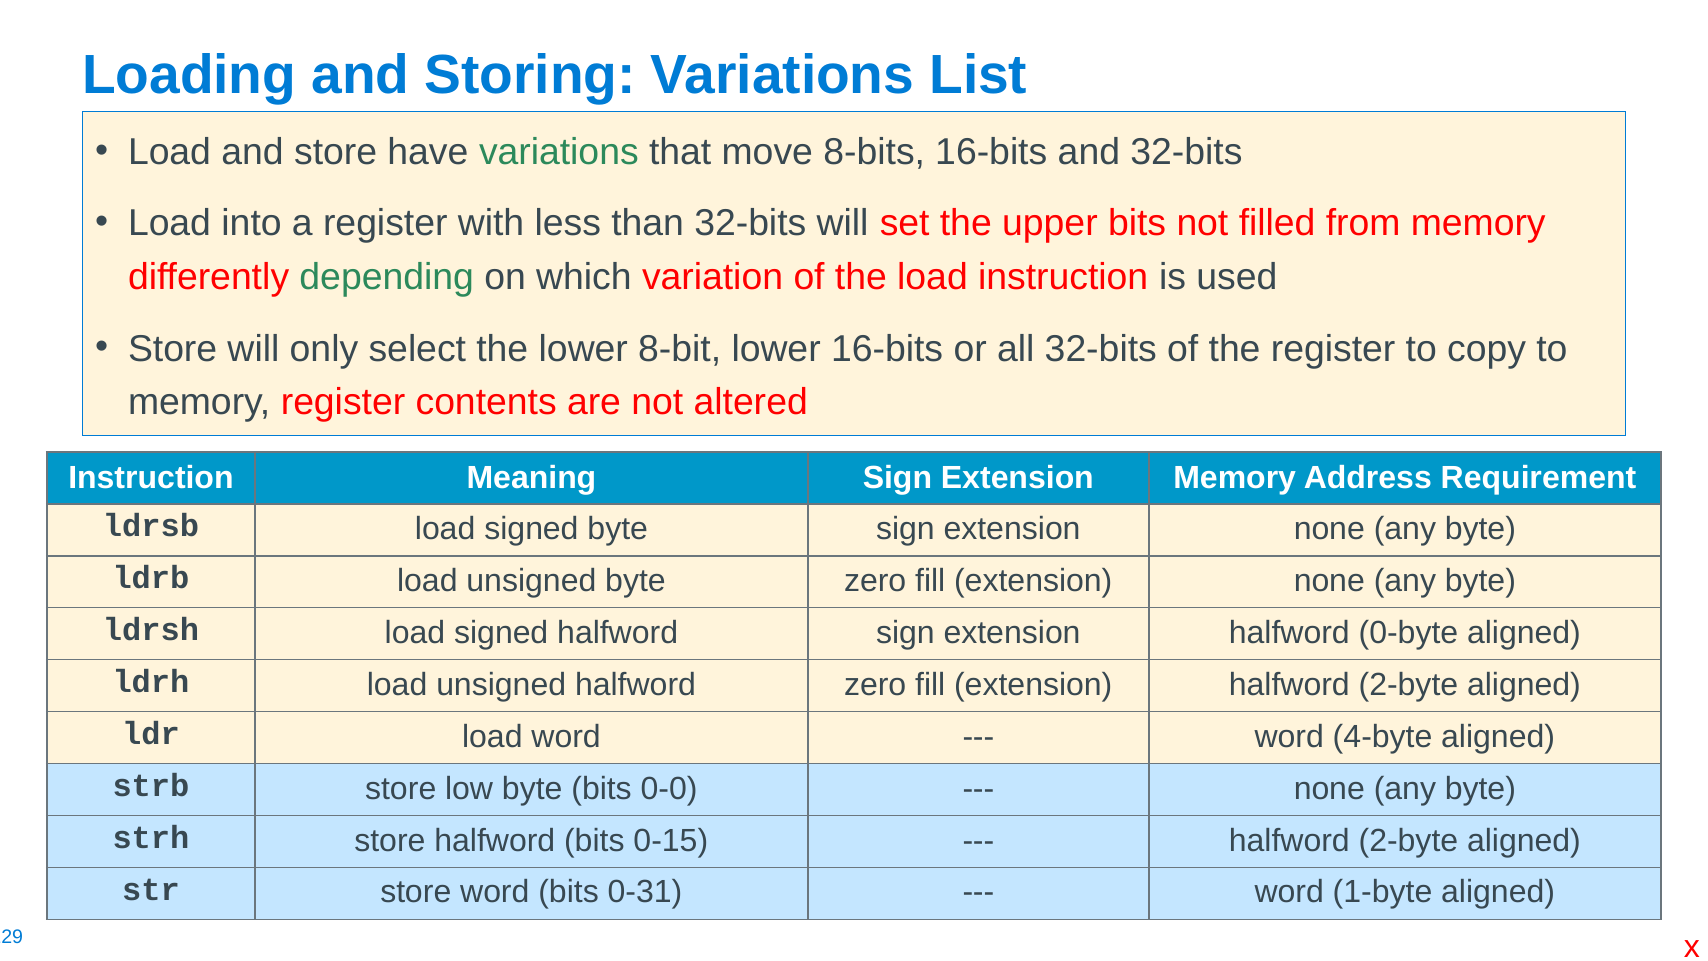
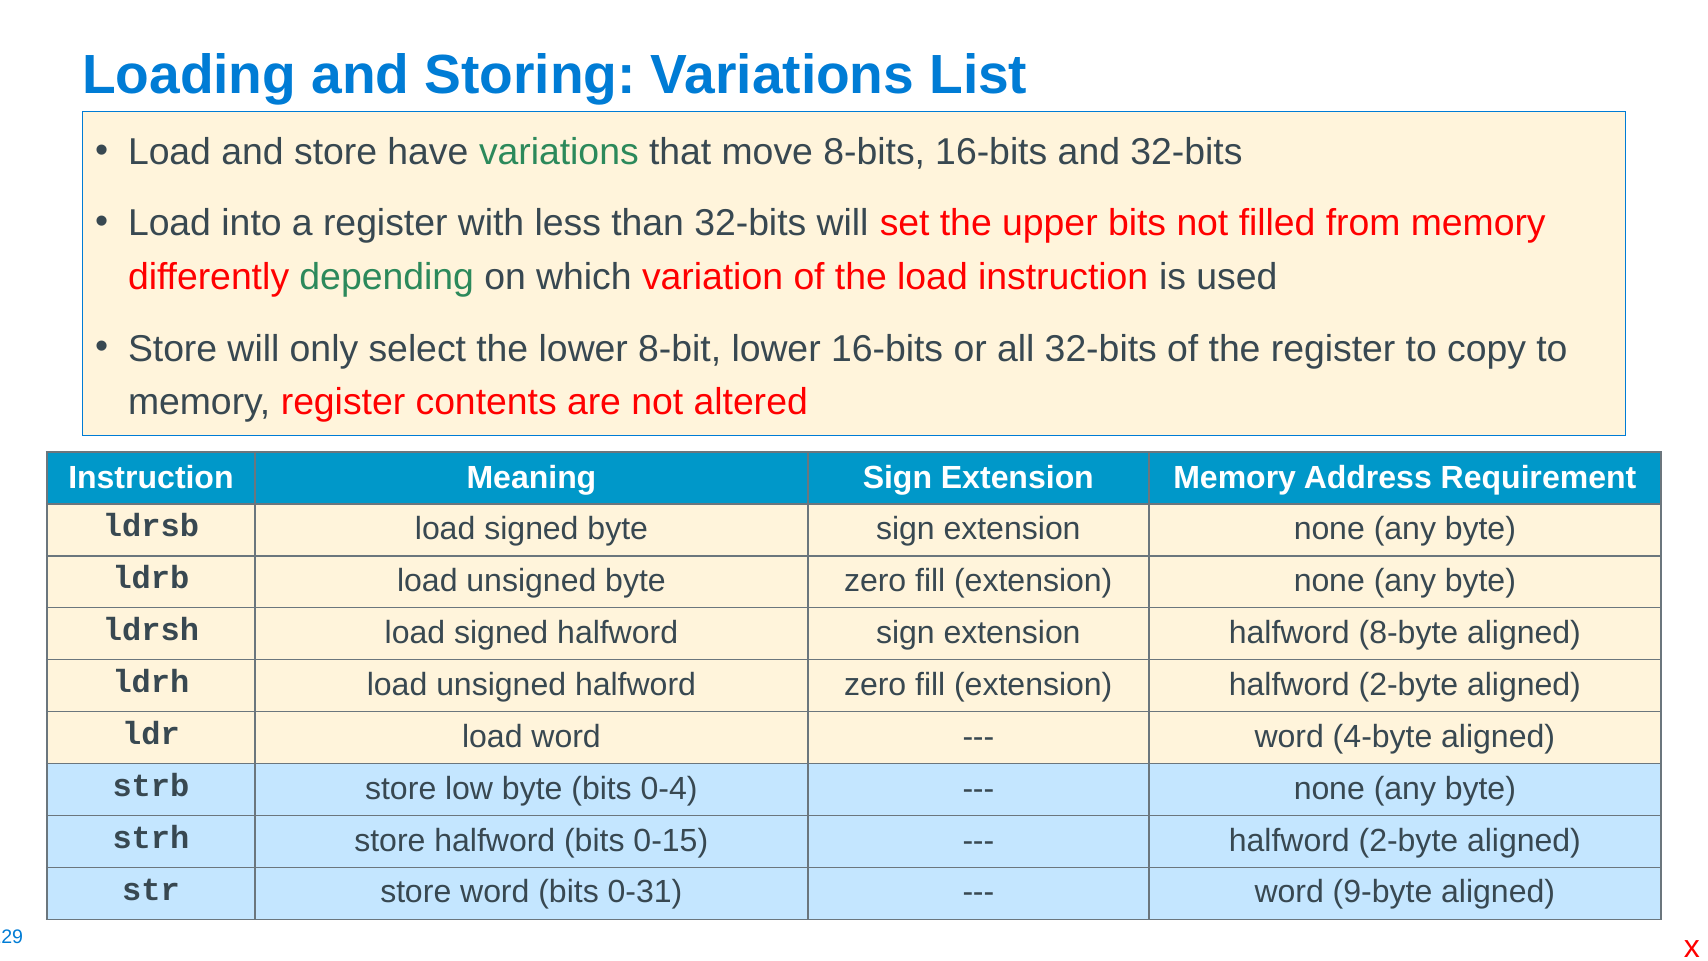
0-byte: 0-byte -> 8-byte (1408, 632)
0-0: 0-0 -> 0-4 (669, 788)
1-byte: 1-byte -> 9-byte (1383, 892)
